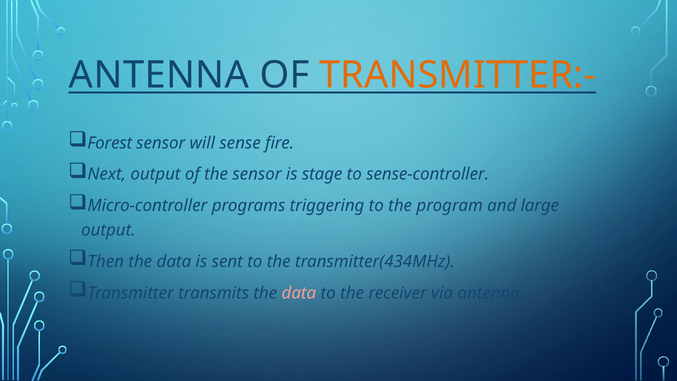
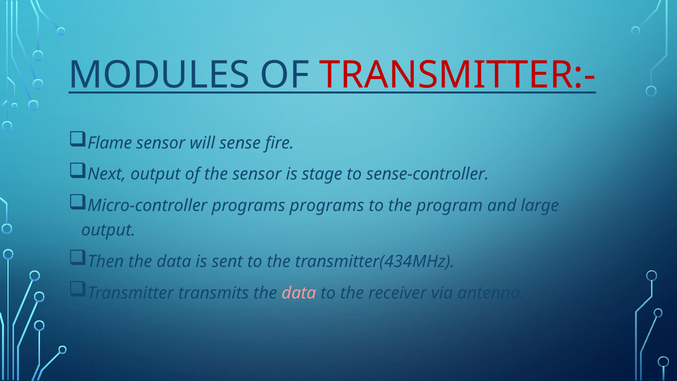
ANTENNA: ANTENNA -> MODULES (159, 75)
TRANSMITTER:- colour: orange -> red (458, 75)
Forest: Forest -> Flame (110, 143)
programs triggering: triggering -> programs (327, 206)
